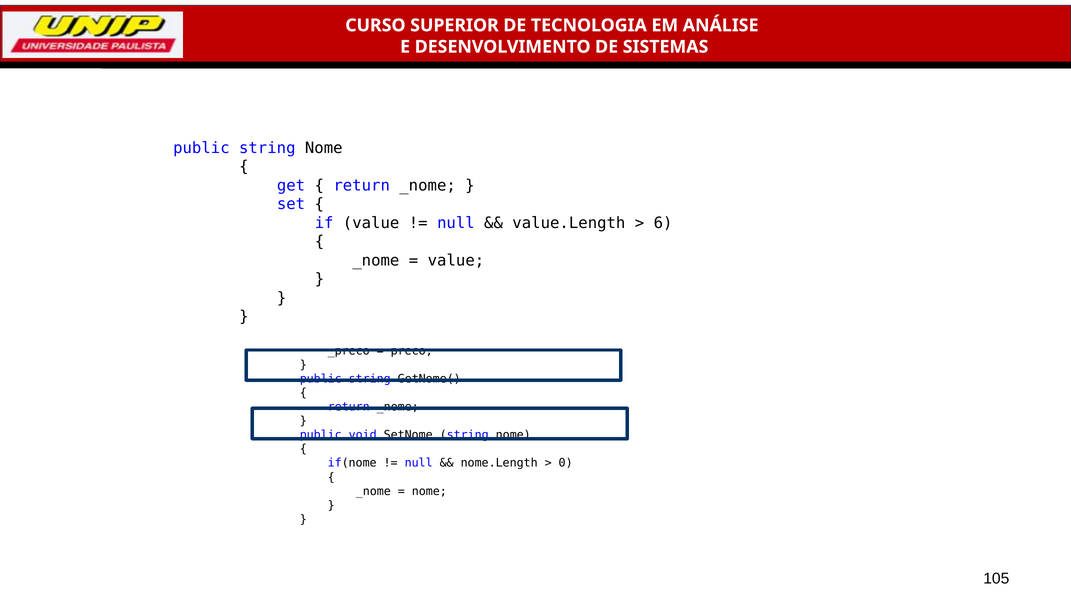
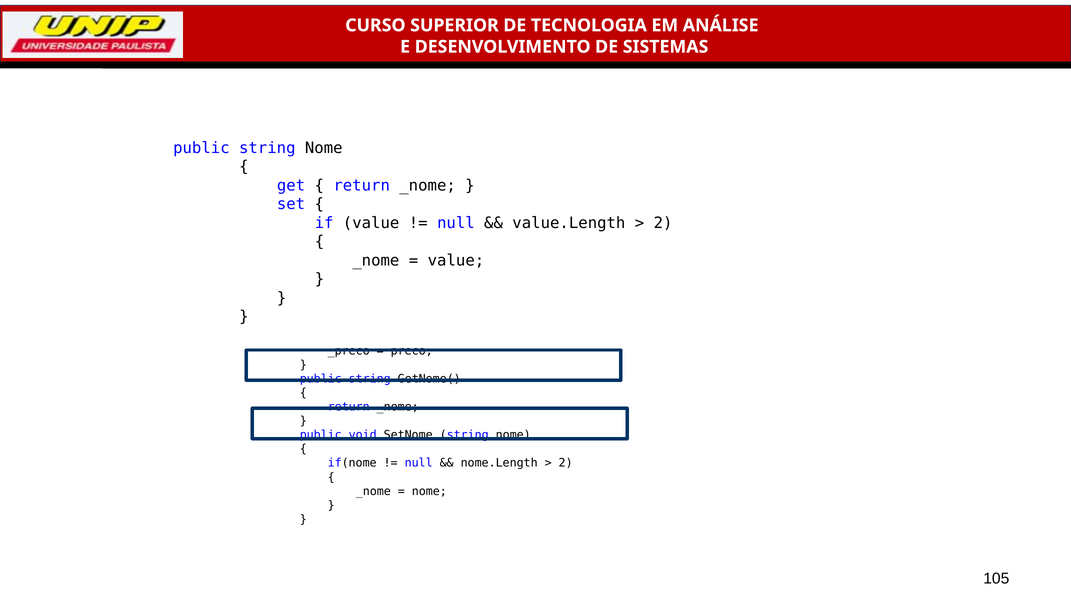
6: 6 -> 2 (663, 223)
0: 0 -> 2 (566, 463)
